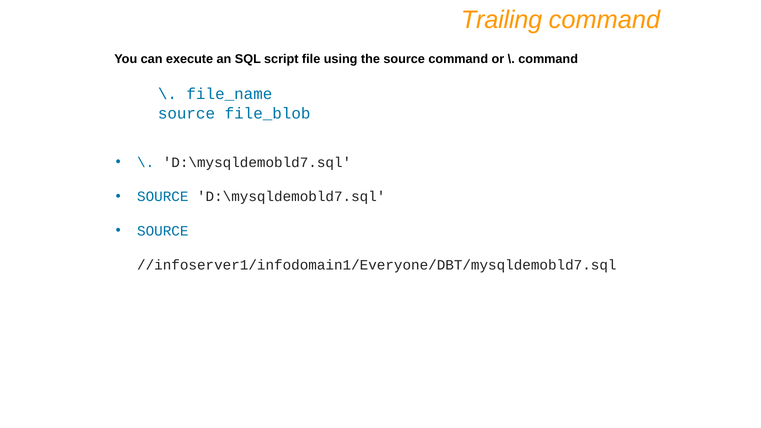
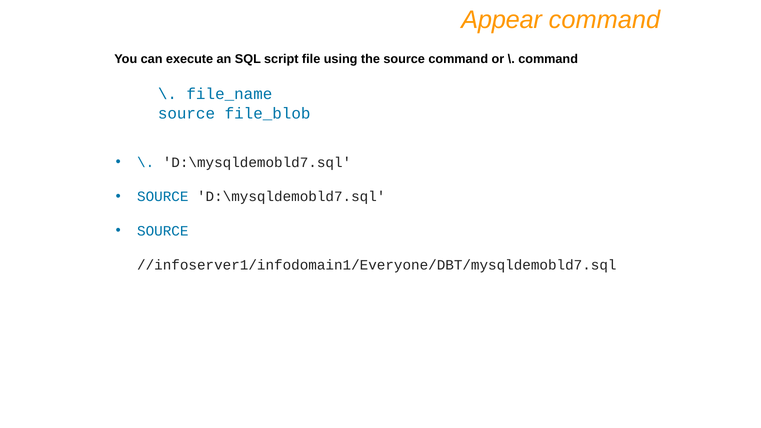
Trailing: Trailing -> Appear (502, 20)
